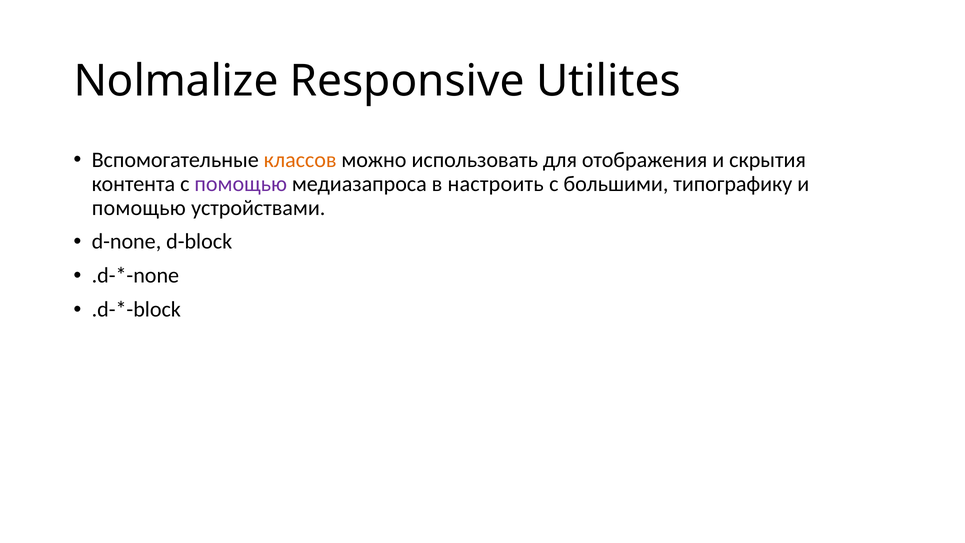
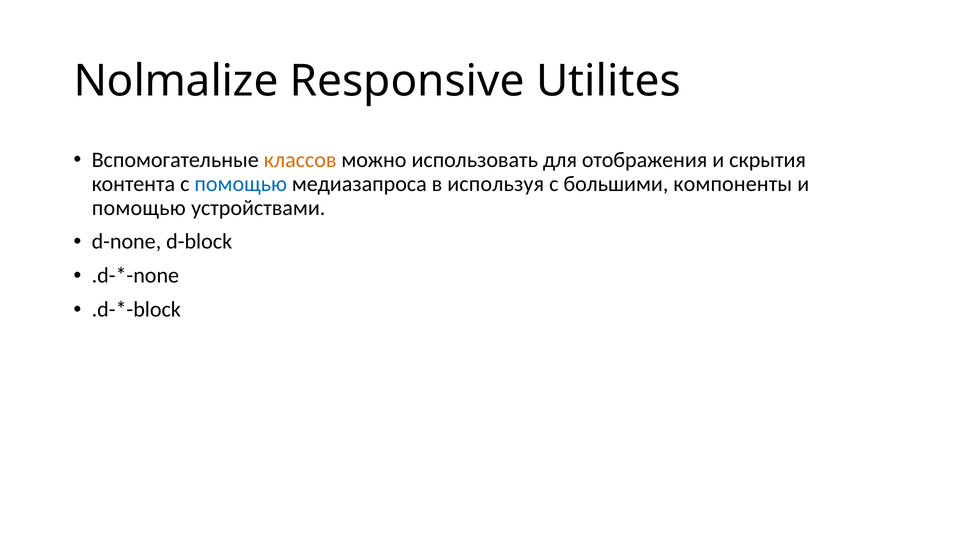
помощью colour: purple -> blue (241, 184)
настроить: настроить -> используя (496, 184)
типографику: типографику -> компоненты (733, 184)
